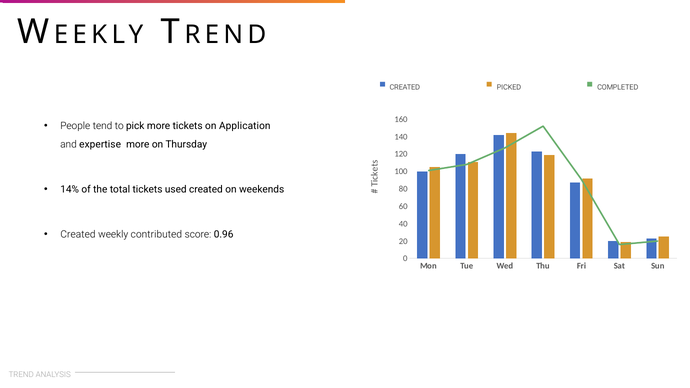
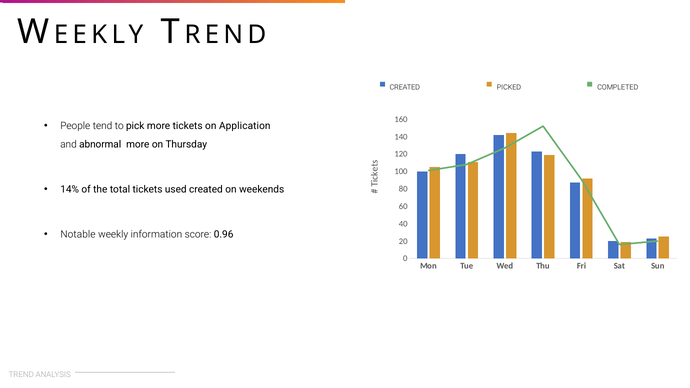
expertise: expertise -> abnormal (100, 144)
Created: Created -> Notable (78, 235)
contributed: contributed -> information (156, 235)
